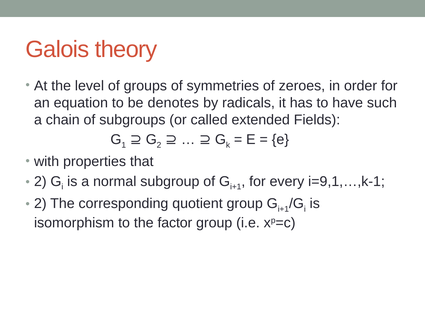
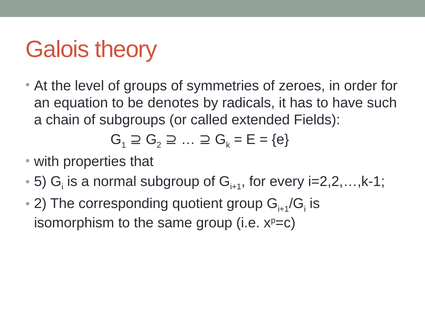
2: 2 -> 5 (40, 182)
i=9,1,…,k-1: i=9,1,…,k-1 -> i=2,2,…,k-1 (347, 182)
factor: factor -> same (175, 223)
